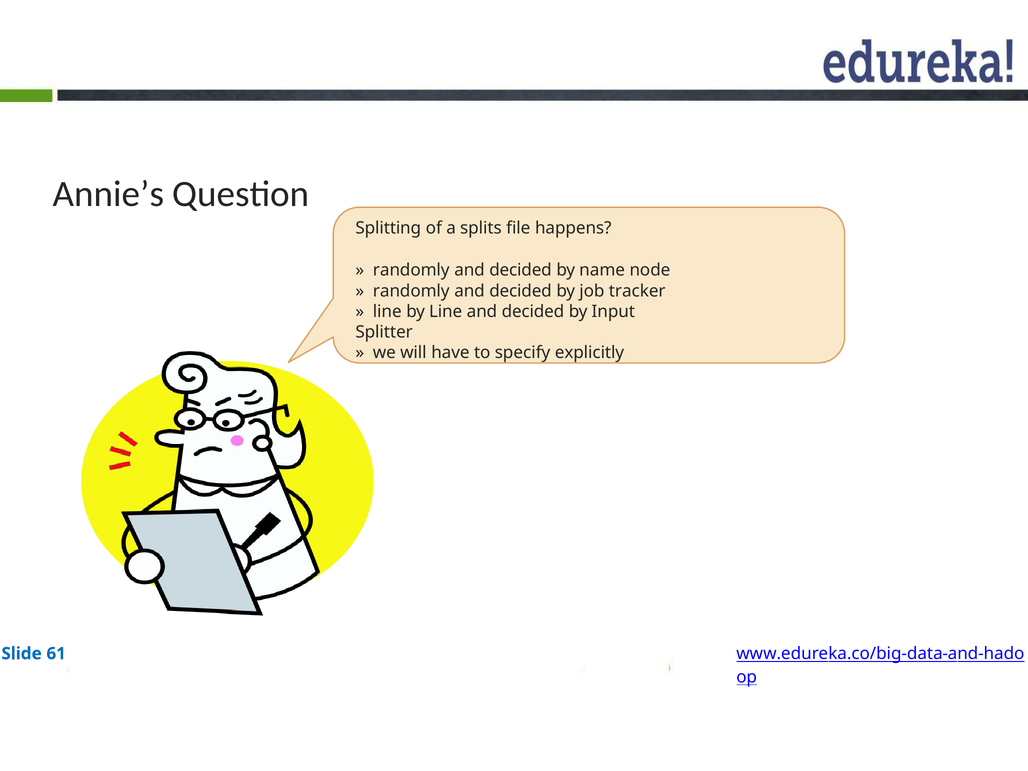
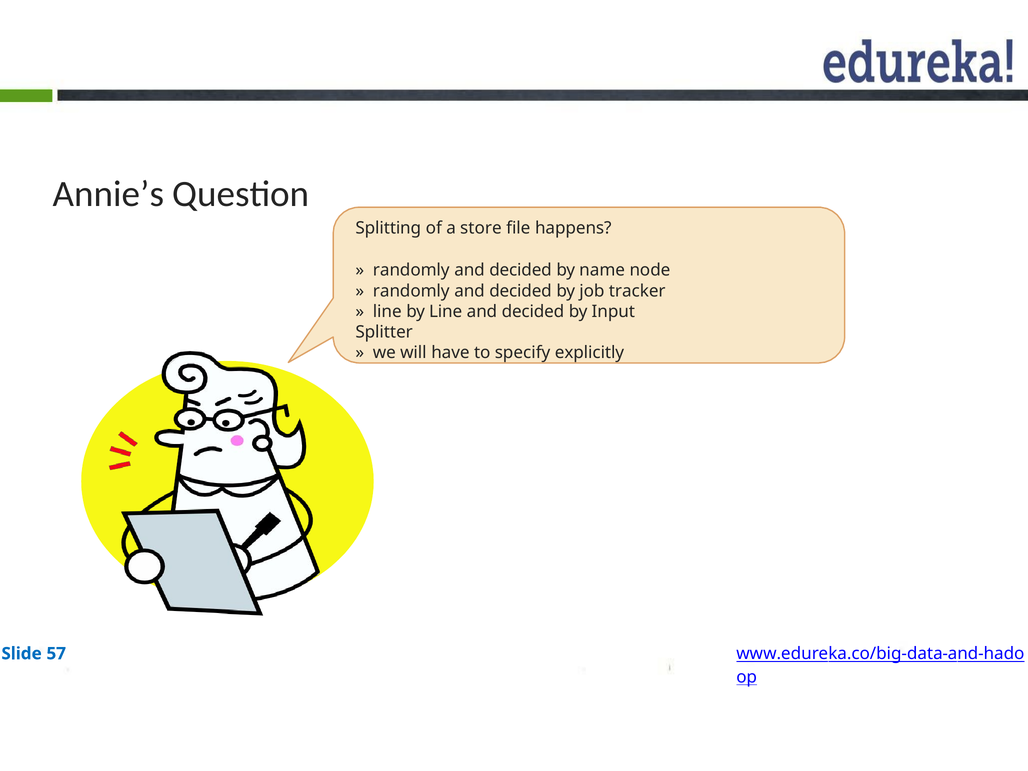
splits: splits -> store (481, 228)
61: 61 -> 57 (56, 654)
